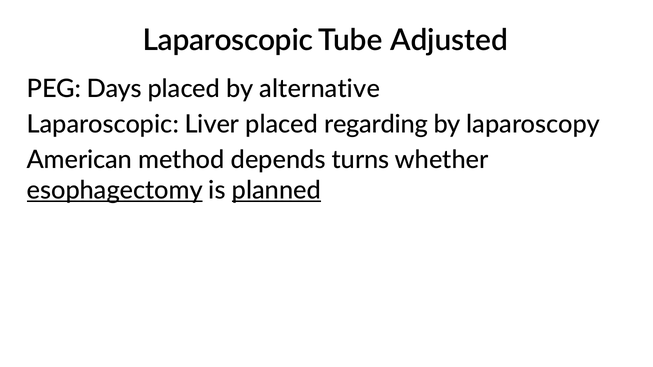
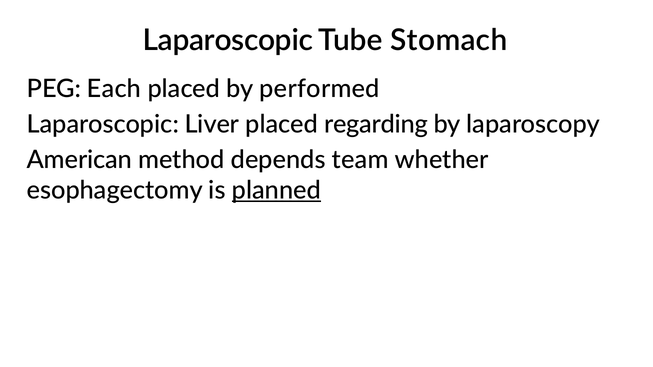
Adjusted: Adjusted -> Stomach (449, 40)
Days: Days -> Each (114, 89)
alternative: alternative -> performed (320, 89)
turns: turns -> team (360, 160)
esophagectomy underline: present -> none (115, 191)
